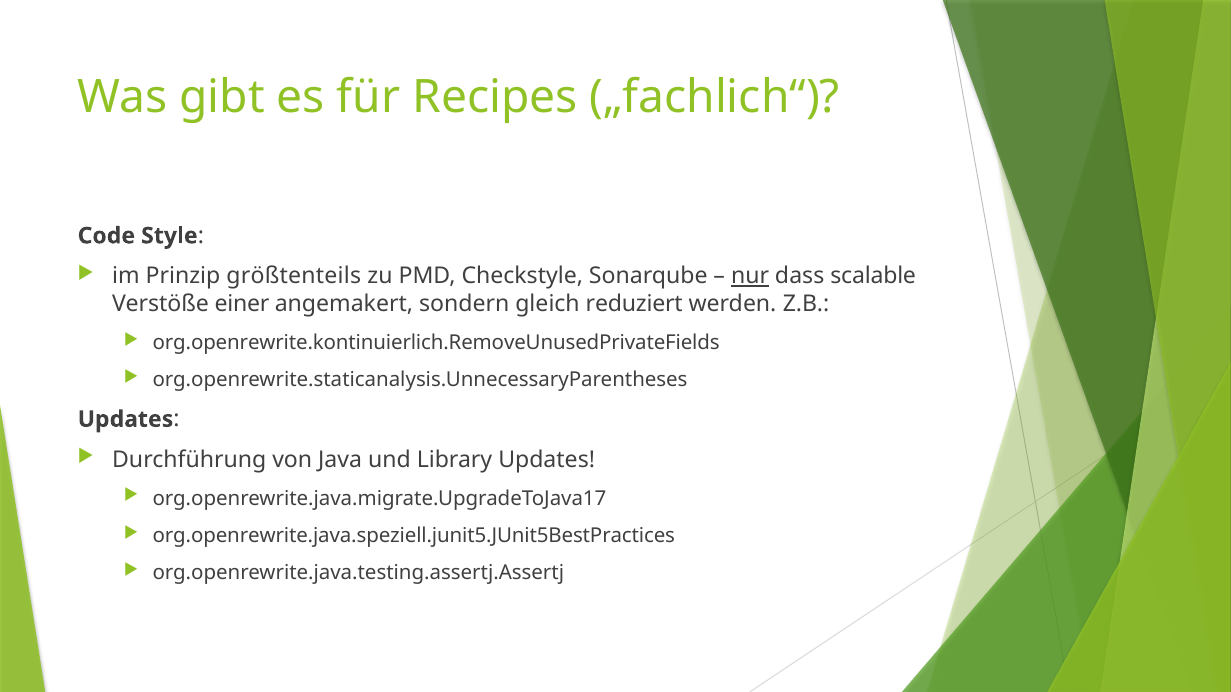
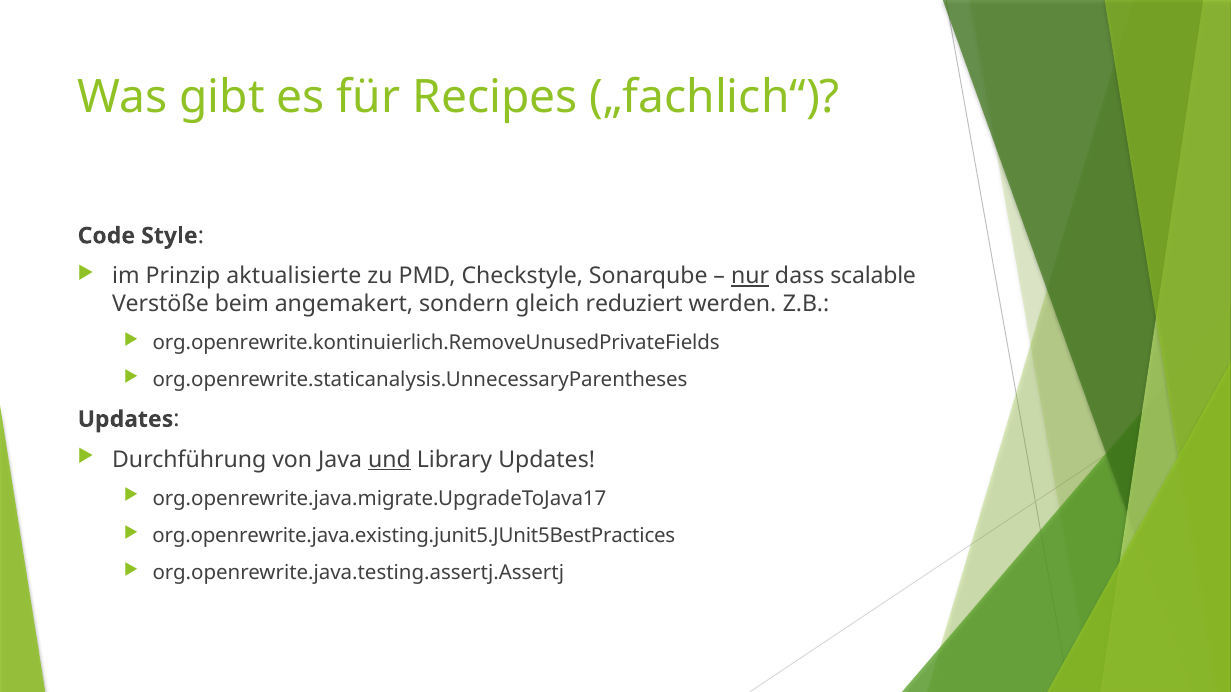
größtenteils: größtenteils -> aktualisierte (294, 276)
einer: einer -> beim (242, 304)
und underline: none -> present (389, 460)
org.openrewrite.java.speziell.junit5.JUnit5BestPractices: org.openrewrite.java.speziell.junit5.JUnit5BestPractices -> org.openrewrite.java.existing.junit5.JUnit5BestPractices (414, 536)
